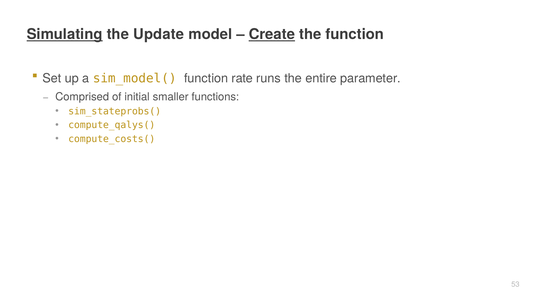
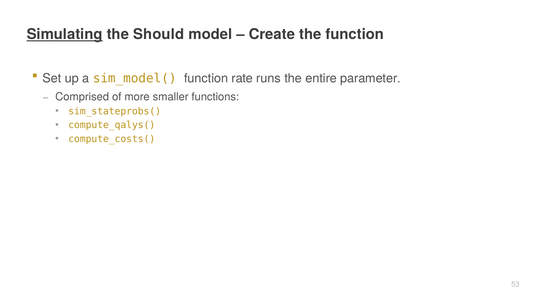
Update: Update -> Should (159, 34)
Create underline: present -> none (272, 34)
initial: initial -> more (137, 97)
